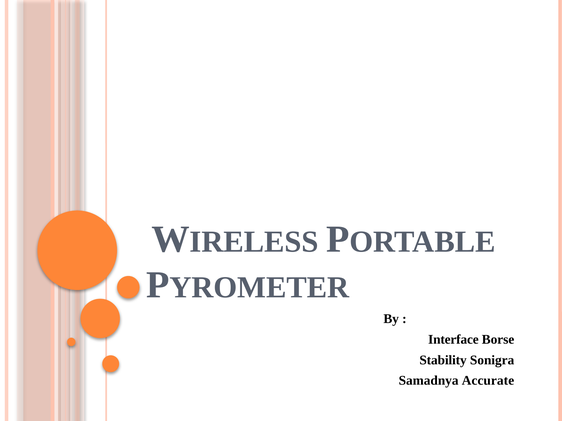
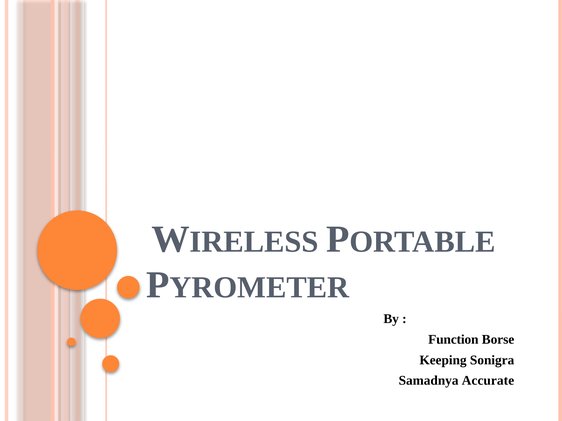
Interface: Interface -> Function (453, 340)
Stability: Stability -> Keeping (443, 360)
